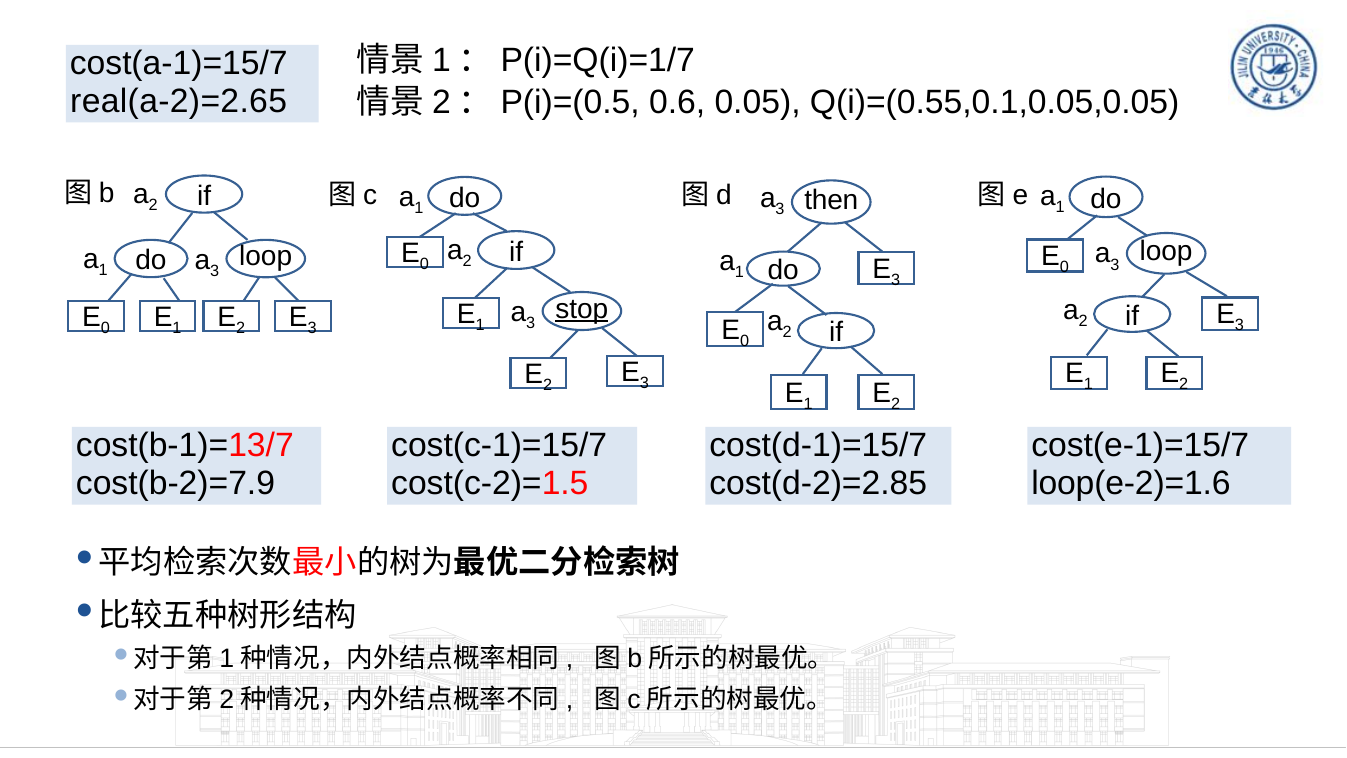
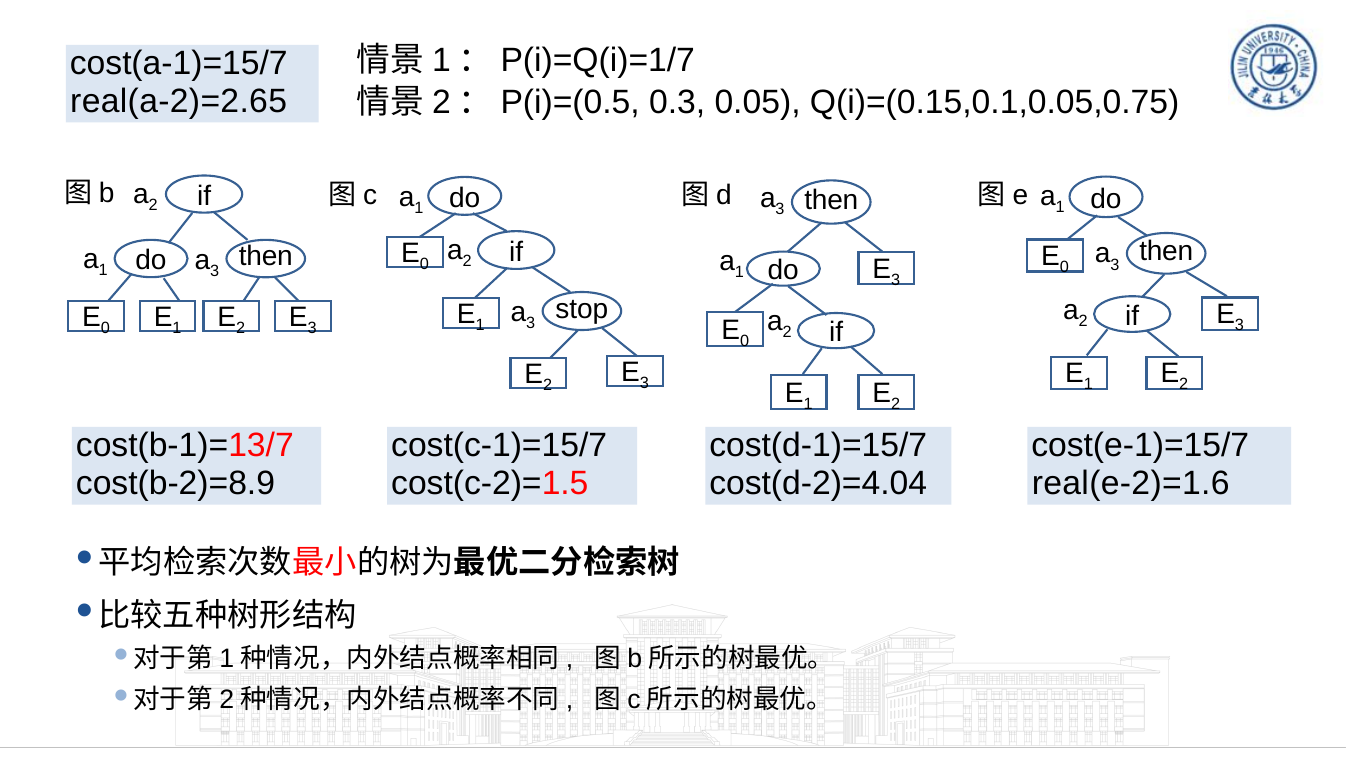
0.6: 0.6 -> 0.3 (677, 103)
Q(i)=(0.55,0.1,0.05,0.05: Q(i)=(0.55,0.1,0.05,0.05 -> Q(i)=(0.15,0.1,0.05,0.75 (995, 103)
loop: loop -> then (1166, 251)
loop: loop -> then (266, 256)
stop underline: present -> none (582, 309)
cost(b-2)=7.9: cost(b-2)=7.9 -> cost(b-2)=8.9 (175, 483)
cost(d-2)=2.85: cost(d-2)=2.85 -> cost(d-2)=4.04 (818, 483)
loop(e-2)=1.6: loop(e-2)=1.6 -> real(e-2)=1.6 (1131, 483)
